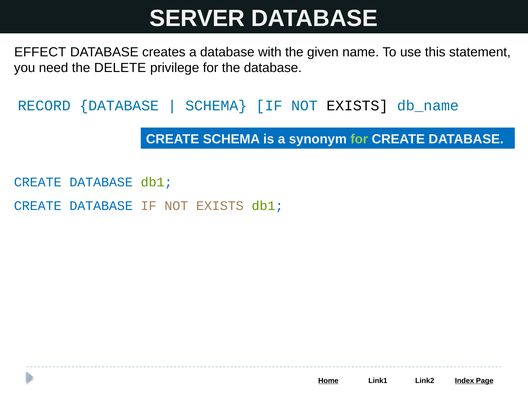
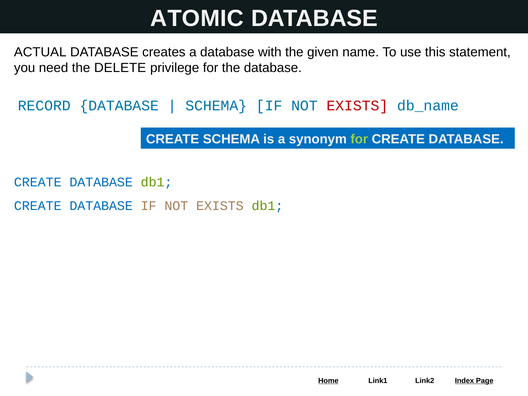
SERVER: SERVER -> ATOMIC (197, 18)
EFFECT: EFFECT -> ACTUAL (40, 52)
EXISTS colour: black -> red (357, 105)
